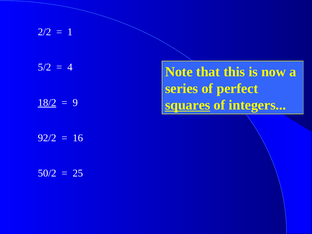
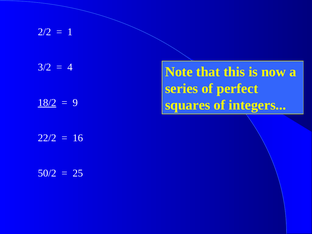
5/2: 5/2 -> 3/2 (44, 67)
squares underline: present -> none (188, 105)
92/2: 92/2 -> 22/2 (47, 138)
